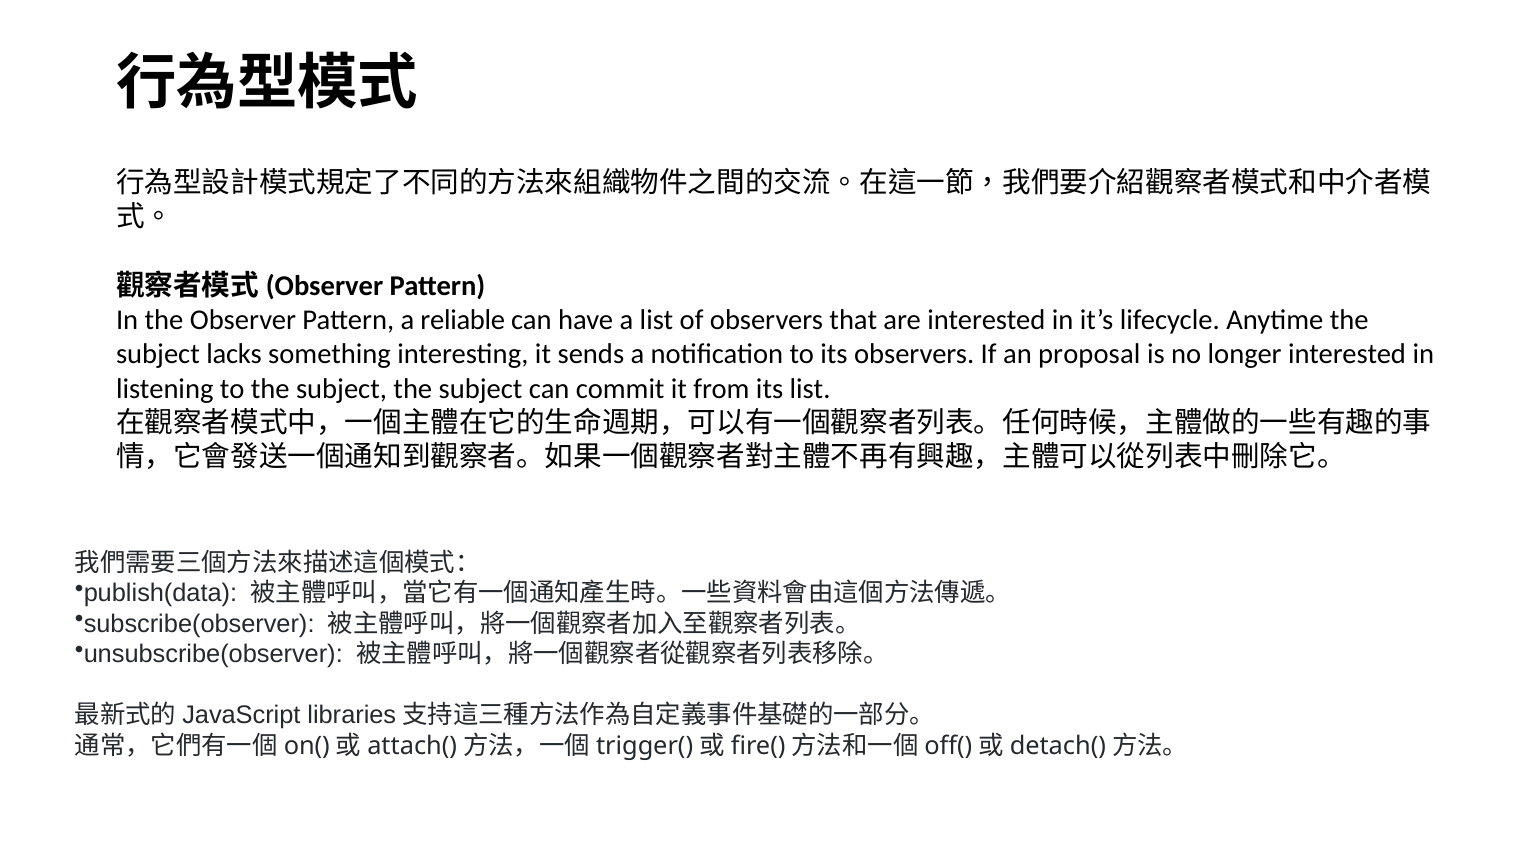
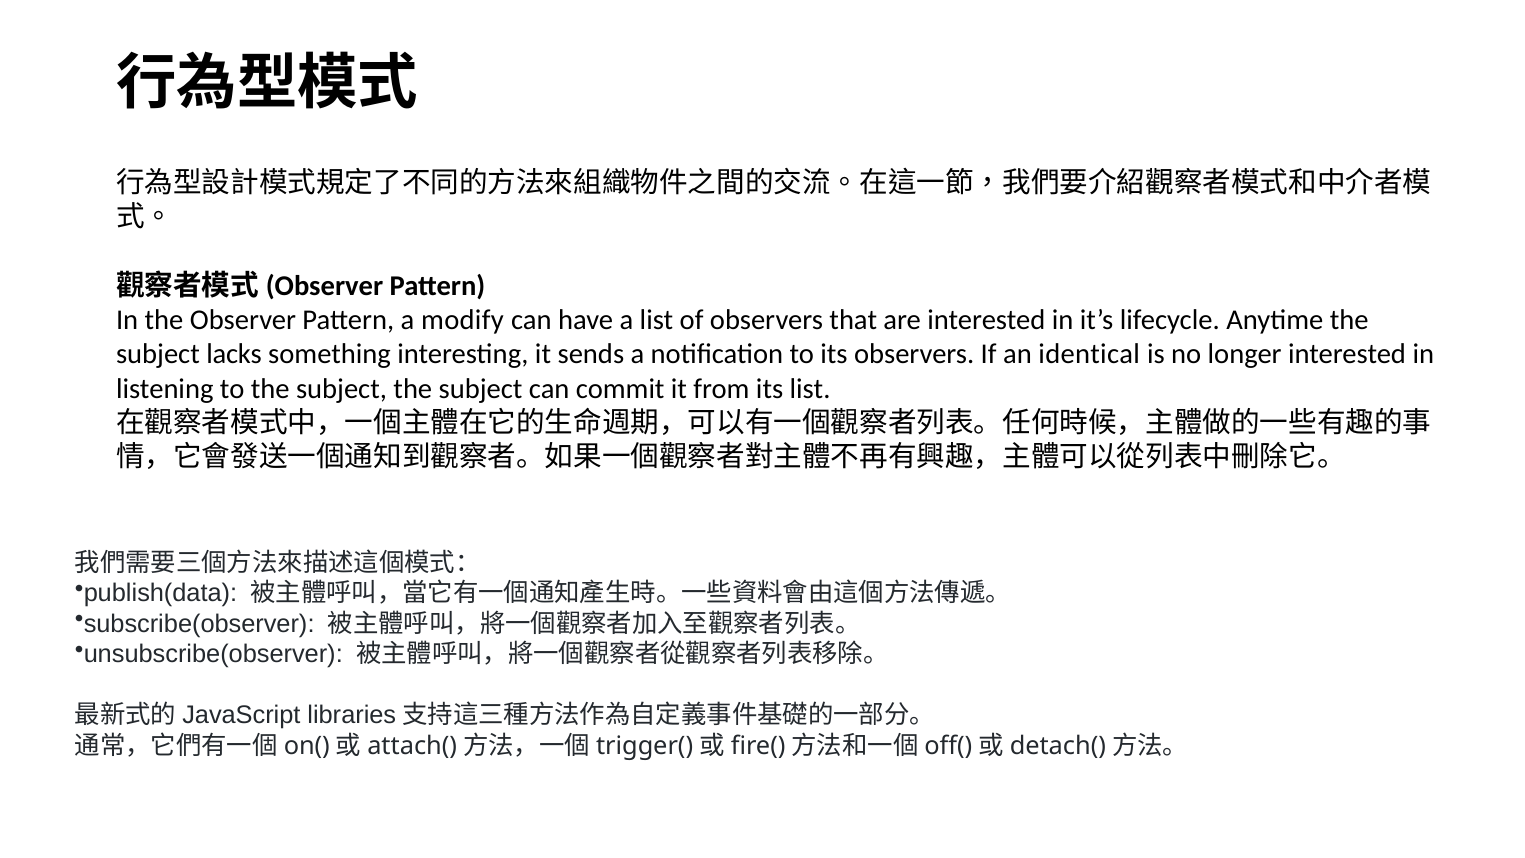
reliable: reliable -> modify (462, 320)
proposal: proposal -> identical (1089, 354)
